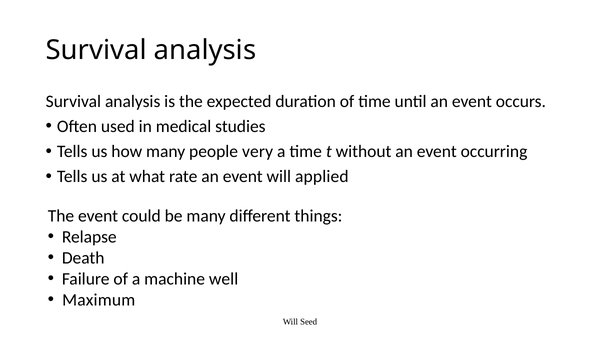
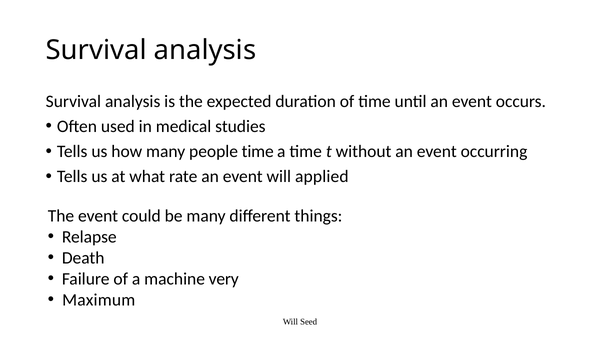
people very: very -> time (258, 152)
well: well -> very (224, 279)
